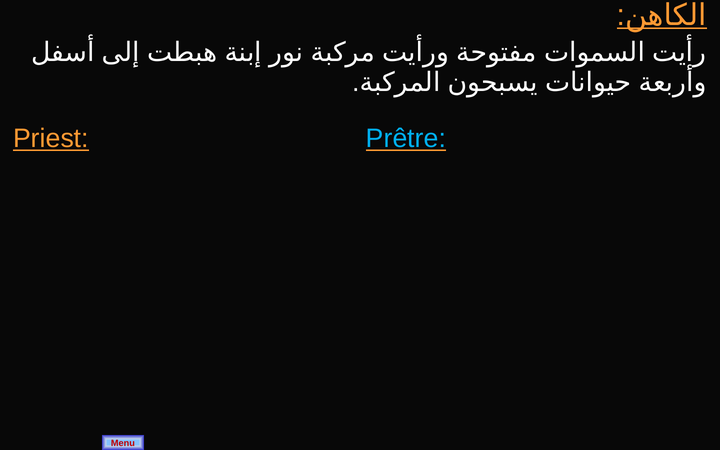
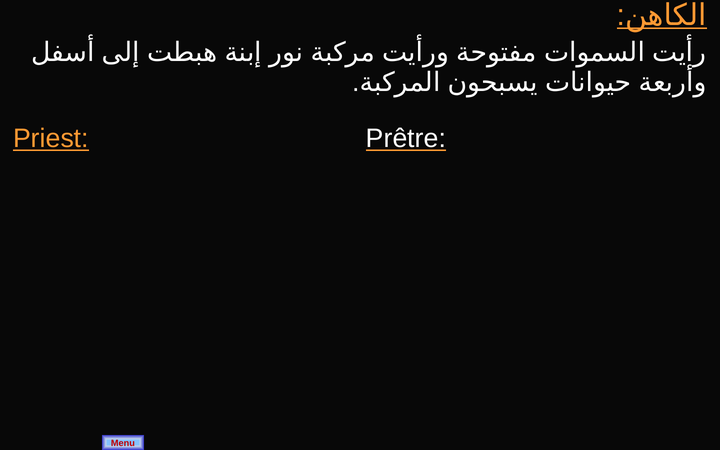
Prêtre colour: light blue -> white (406, 138)
